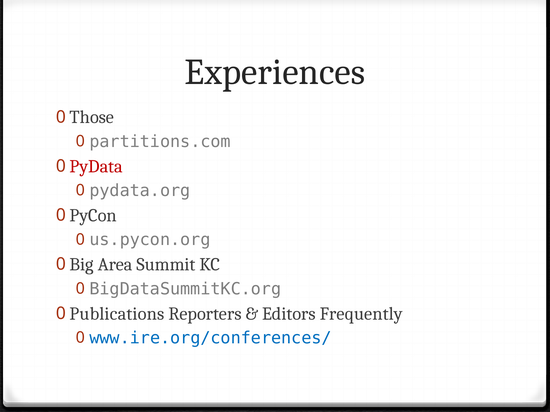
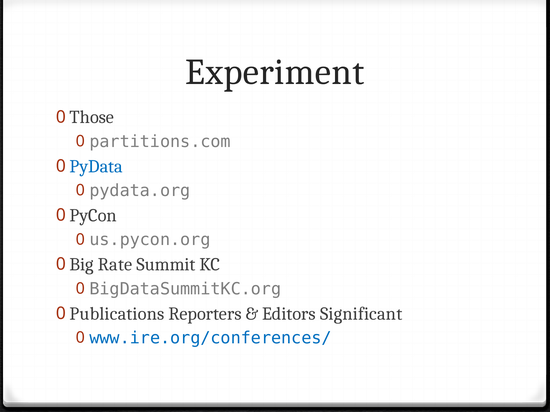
Experiences: Experiences -> Experiment (275, 72)
PyData colour: red -> blue (96, 167)
Area: Area -> Rate (115, 265)
Frequently: Frequently -> Significant (361, 314)
